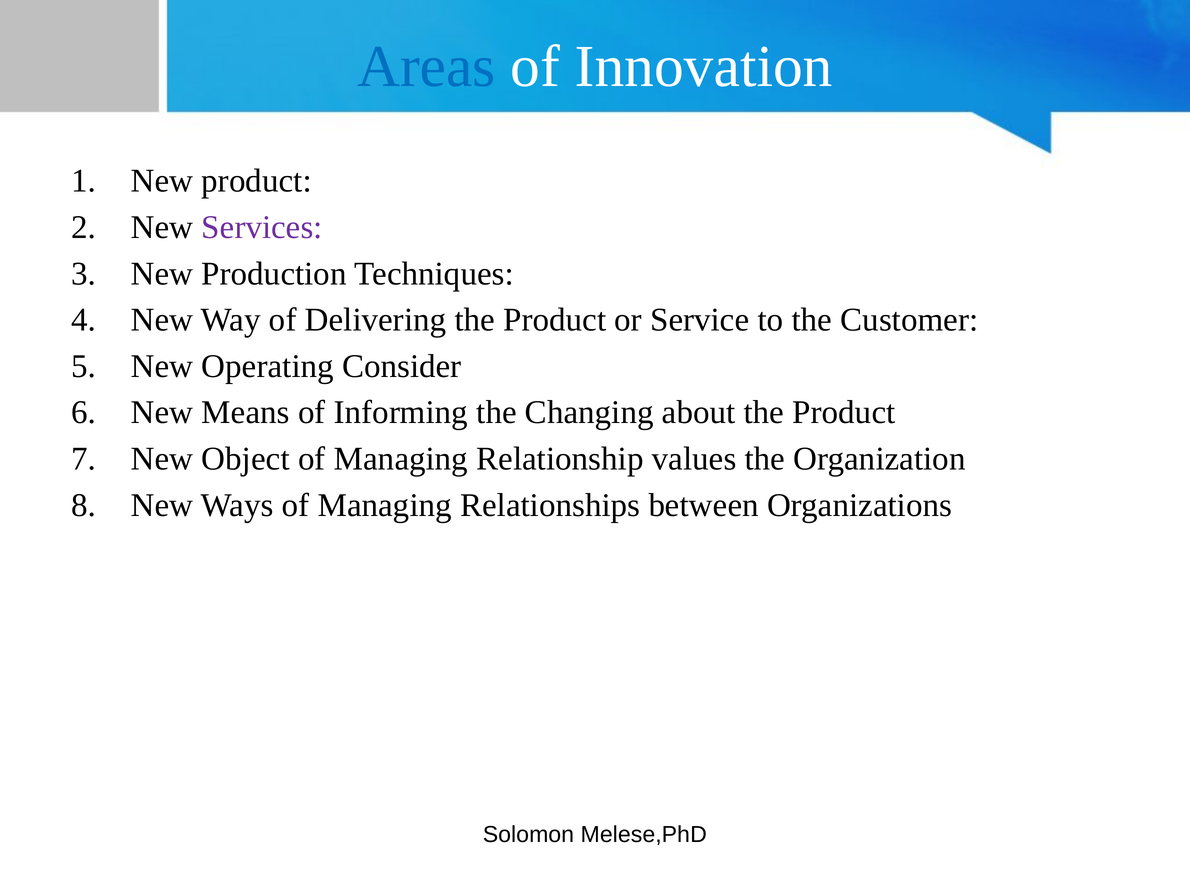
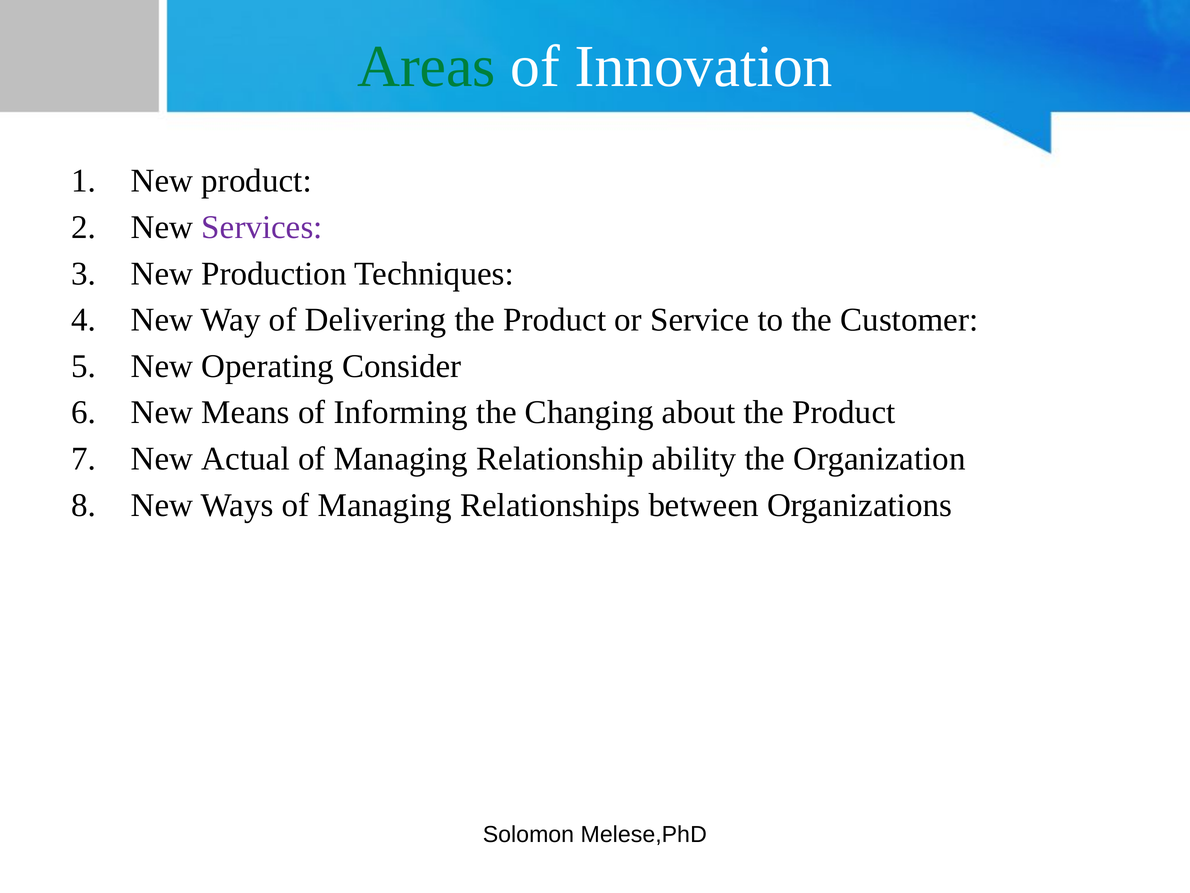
Areas colour: blue -> green (426, 67)
Object: Object -> Actual (246, 459)
values: values -> ability (694, 459)
